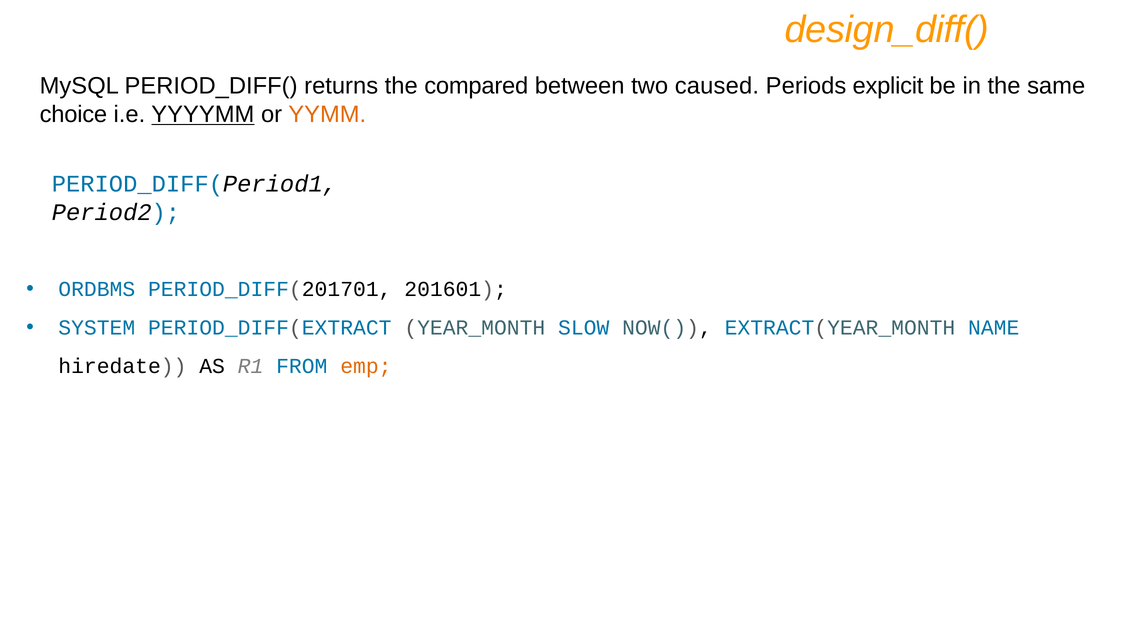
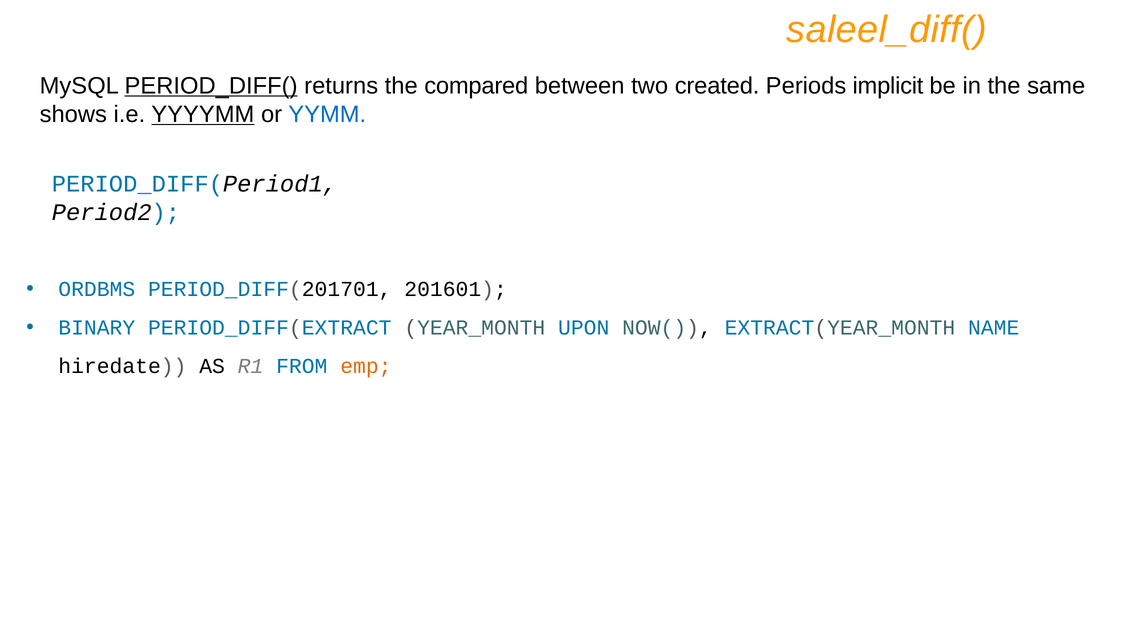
design_diff(: design_diff( -> saleel_diff( (887, 30)
PERIOD_DIFF( underline: none -> present (211, 86)
caused: caused -> created (717, 86)
explicit: explicit -> implicit (888, 86)
choice: choice -> shows (73, 114)
YYMM colour: orange -> blue (327, 114)
SYSTEM: SYSTEM -> BINARY (97, 328)
SLOW: SLOW -> UPON (584, 328)
